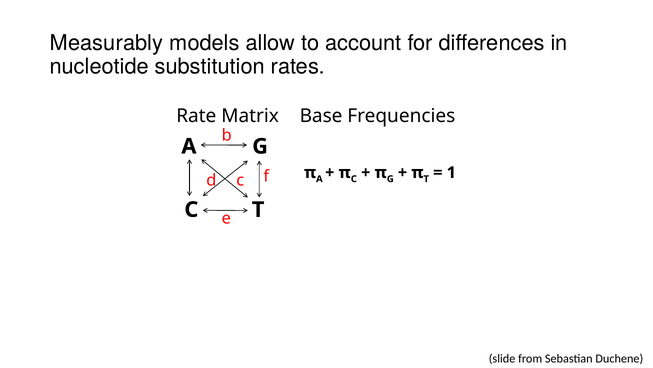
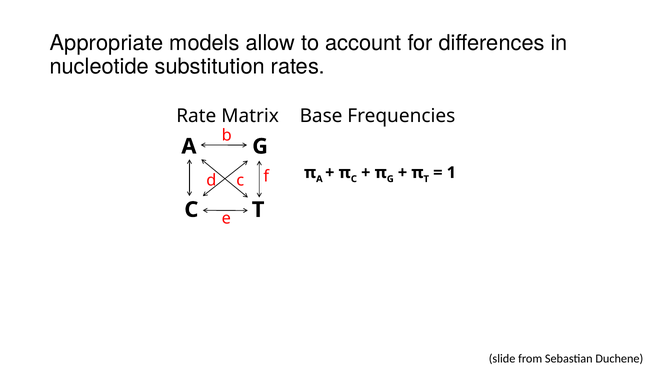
Measurably: Measurably -> Appropriate (107, 43)
